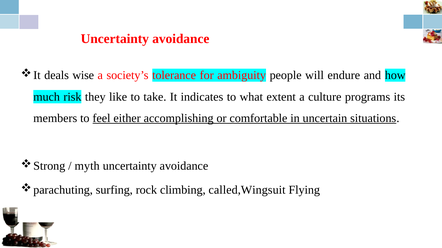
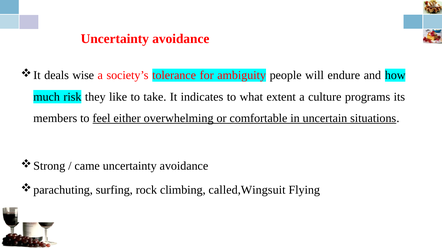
accomplishing: accomplishing -> overwhelming (179, 119)
myth: myth -> came (87, 166)
